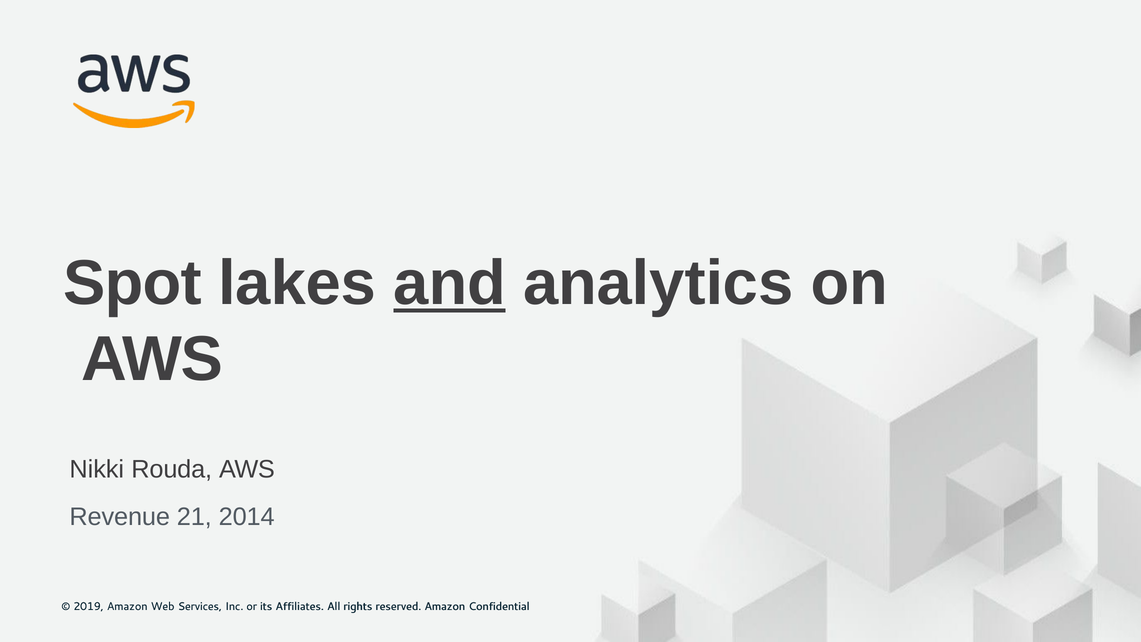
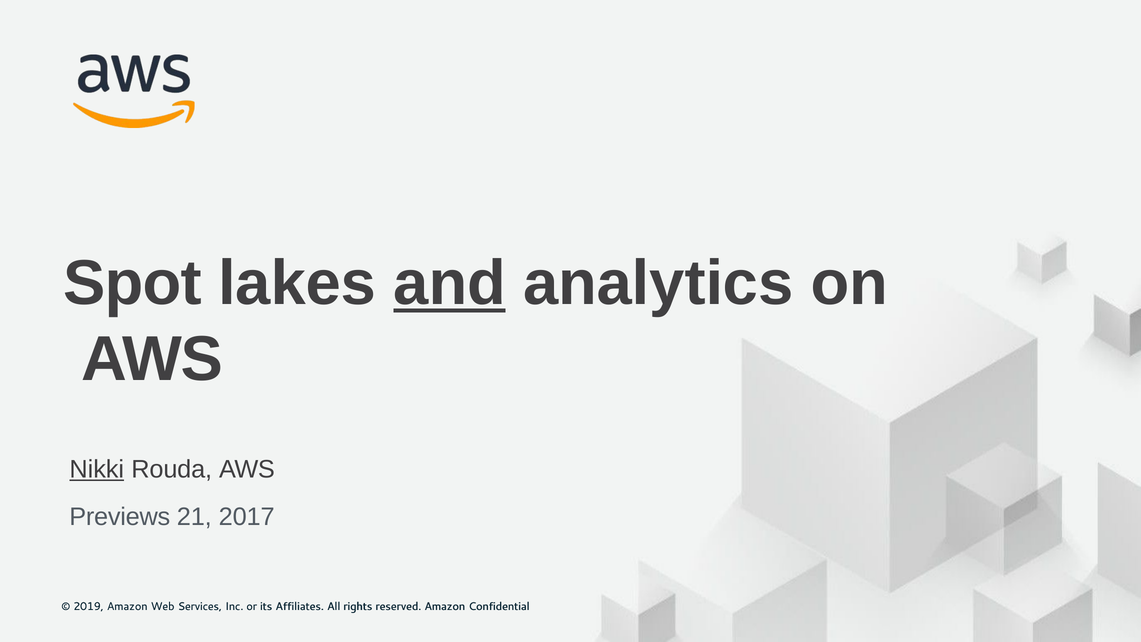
Nikki underline: none -> present (97, 469)
Revenue: Revenue -> Previews (120, 517)
2014: 2014 -> 2017 (247, 517)
